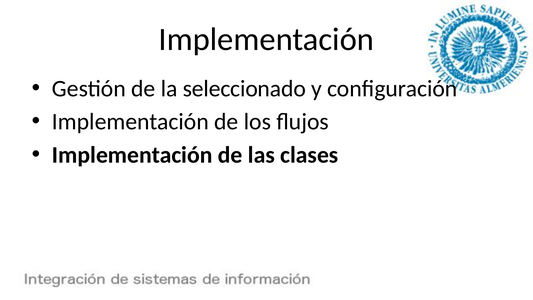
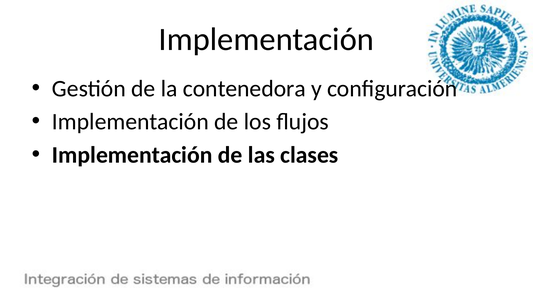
seleccionado: seleccionado -> contenedora (244, 88)
